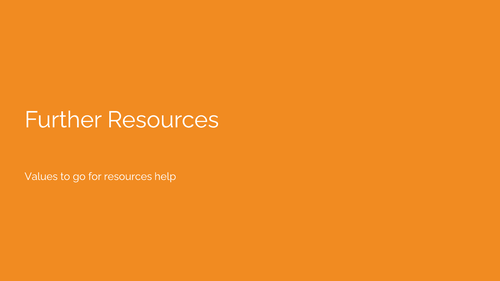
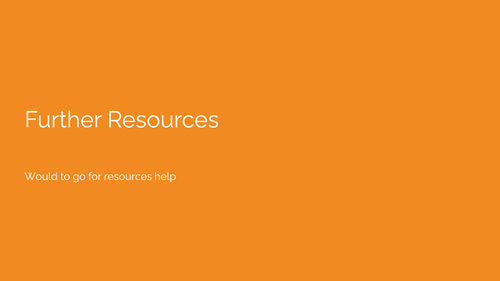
Values: Values -> Would (41, 177)
